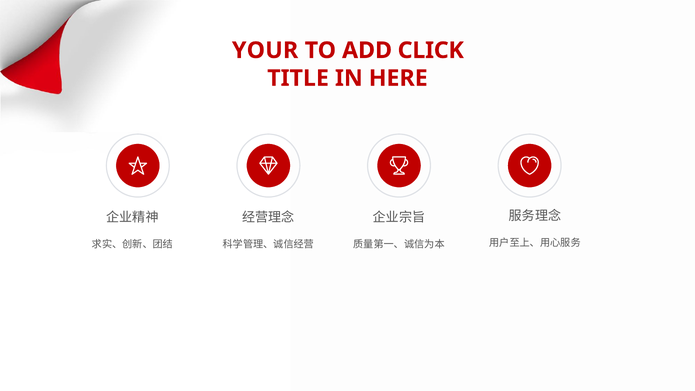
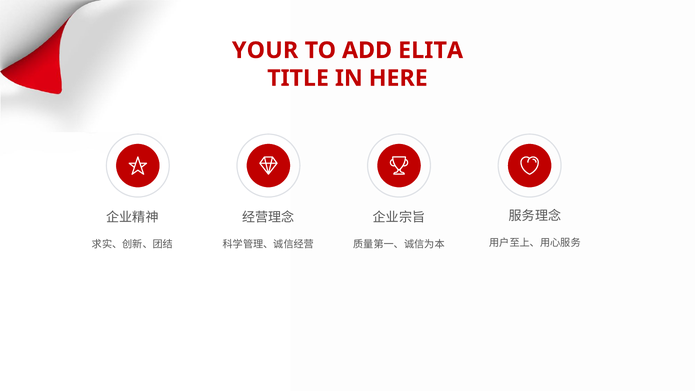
CLICK: CLICK -> ELITA (431, 50)
